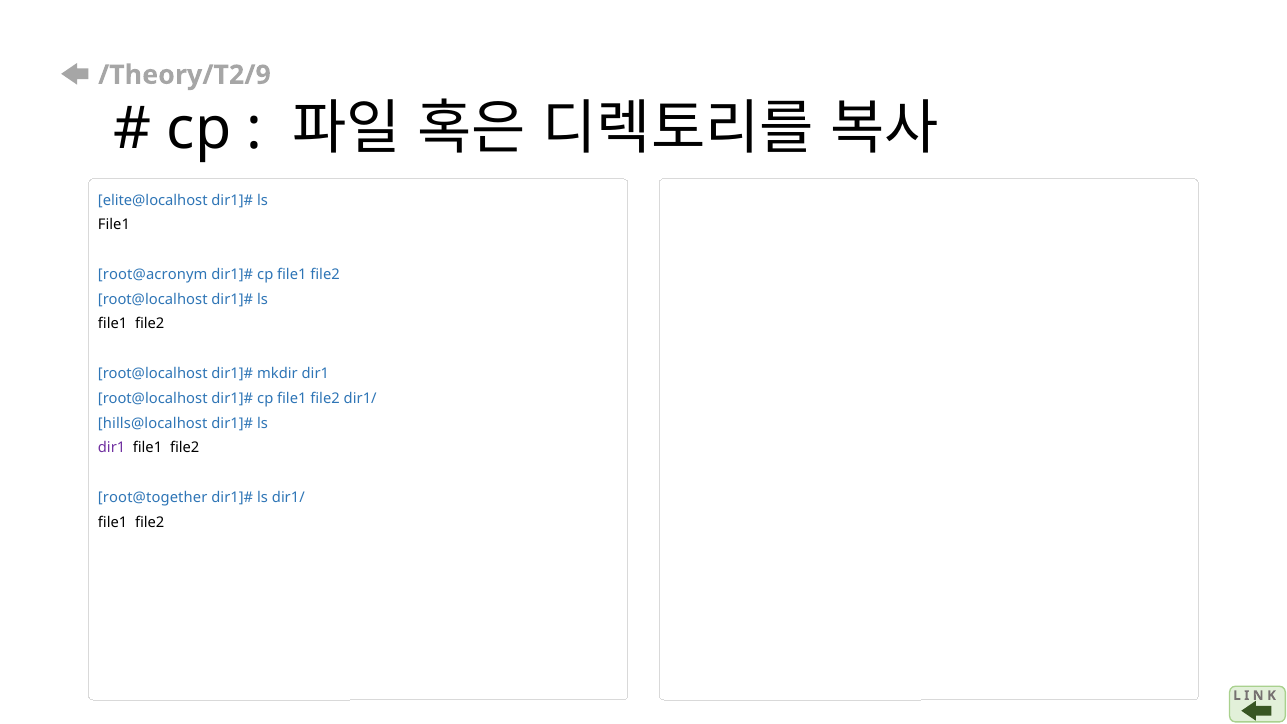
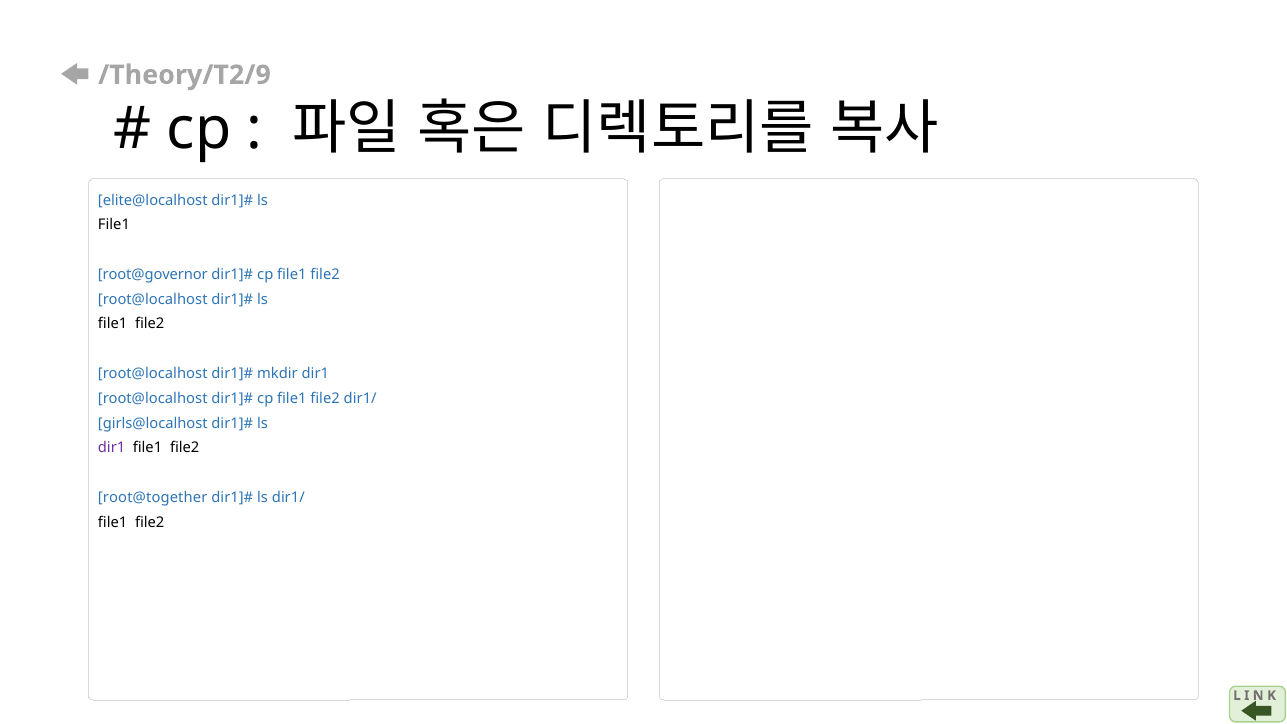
root@acronym: root@acronym -> root@governor (153, 274)
hills@localhost: hills@localhost -> girls@localhost (153, 423)
